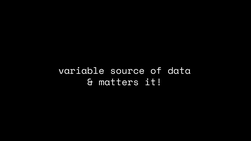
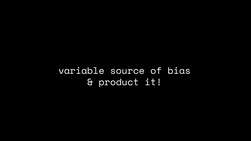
data: data -> bias (179, 71)
matters: matters -> product (119, 82)
